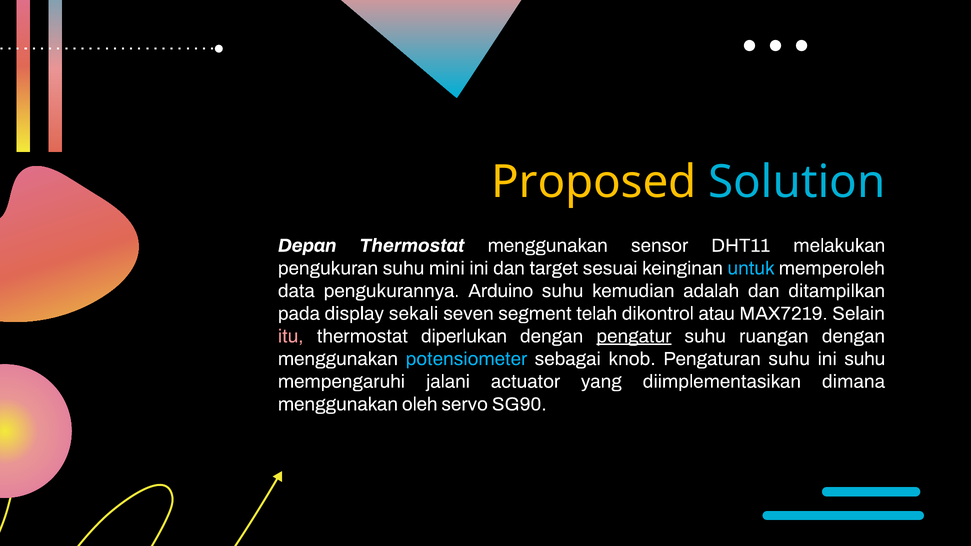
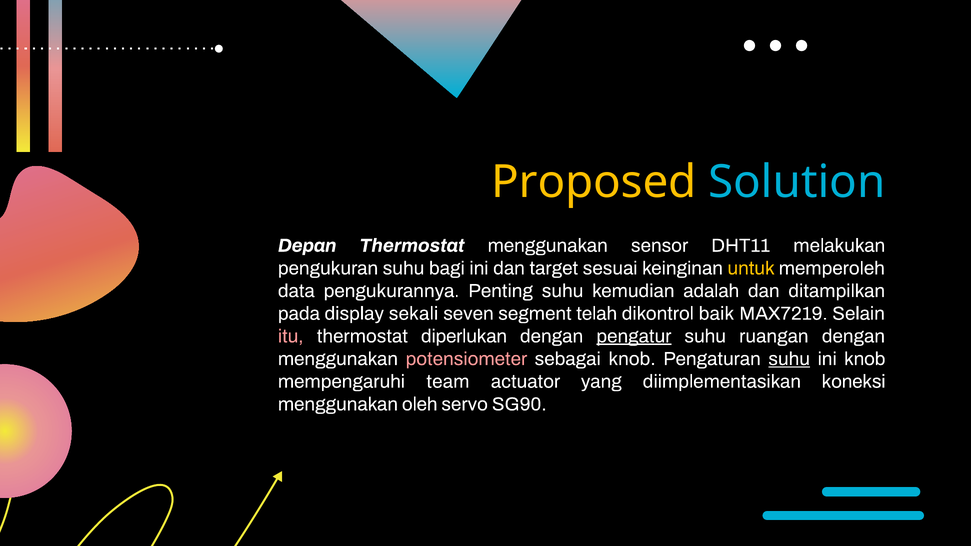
mini: mini -> bagi (447, 268)
untuk colour: light blue -> yellow (751, 268)
Arduino: Arduino -> Penting (501, 291)
atau: atau -> baik (716, 314)
potensiometer colour: light blue -> pink (466, 359)
suhu underline: none -> present (789, 359)
ini suhu: suhu -> knob (865, 359)
jalani: jalani -> team (448, 382)
dimana: dimana -> koneksi (854, 382)
